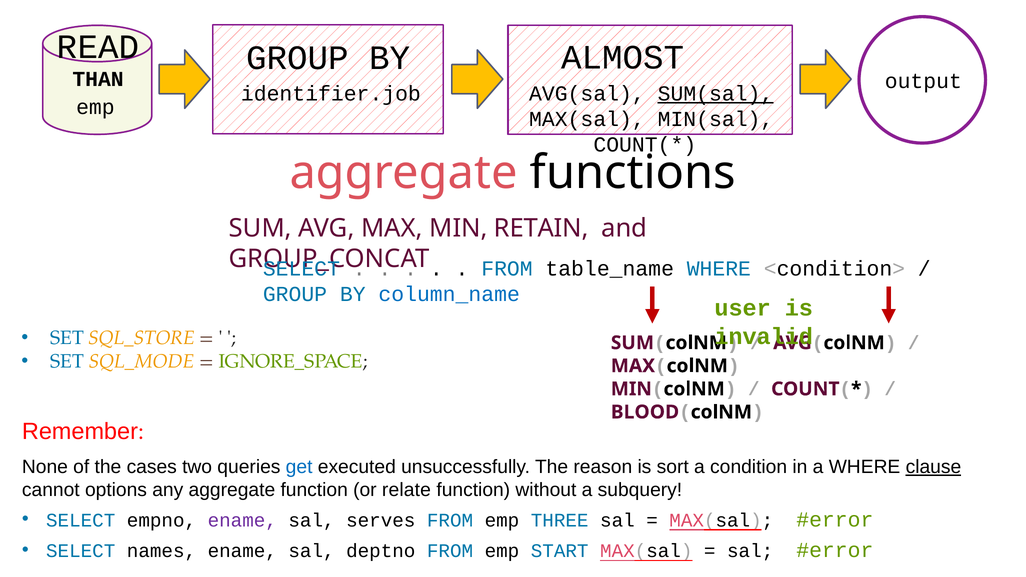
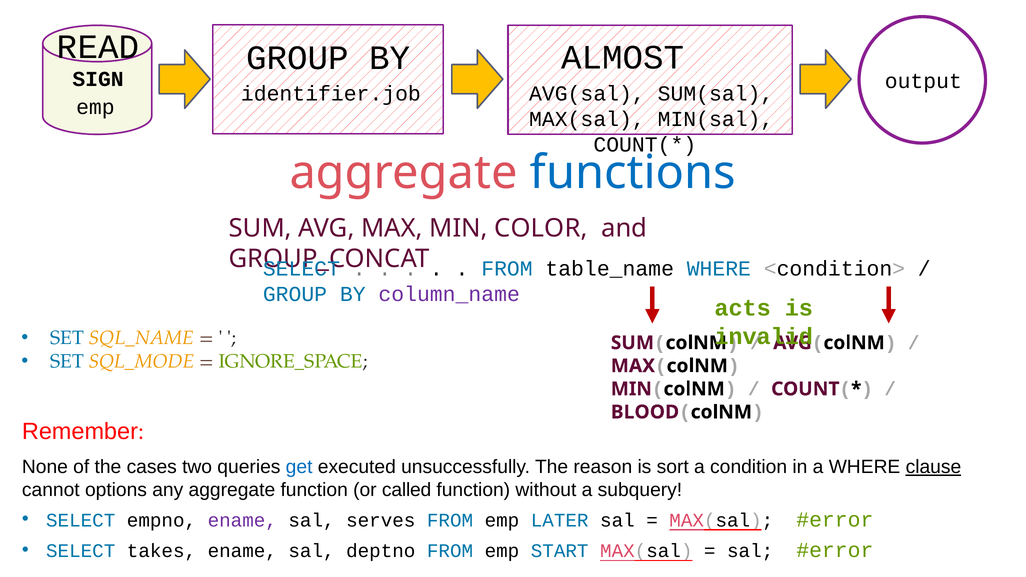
THAN: THAN -> SIGN (98, 79)
SUM(sal underline: present -> none (715, 93)
functions colour: black -> blue (633, 173)
RETAIN: RETAIN -> COLOR (541, 228)
column_name colour: blue -> purple (449, 294)
user: user -> acts (743, 308)
SQL_STORE: SQL_STORE -> SQL_NAME (141, 338)
relate: relate -> called (407, 490)
THREE: THREE -> LATER (560, 520)
names: names -> takes (161, 551)
